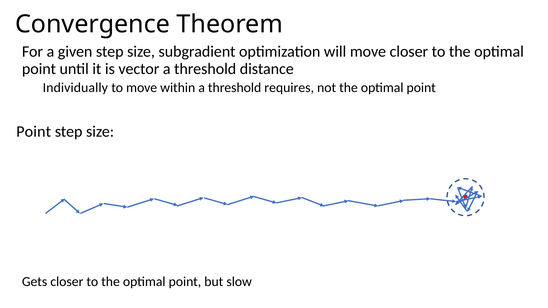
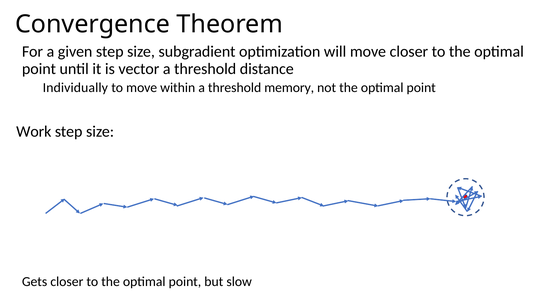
requires: requires -> memory (289, 88)
Point: Point -> Work (34, 132)
